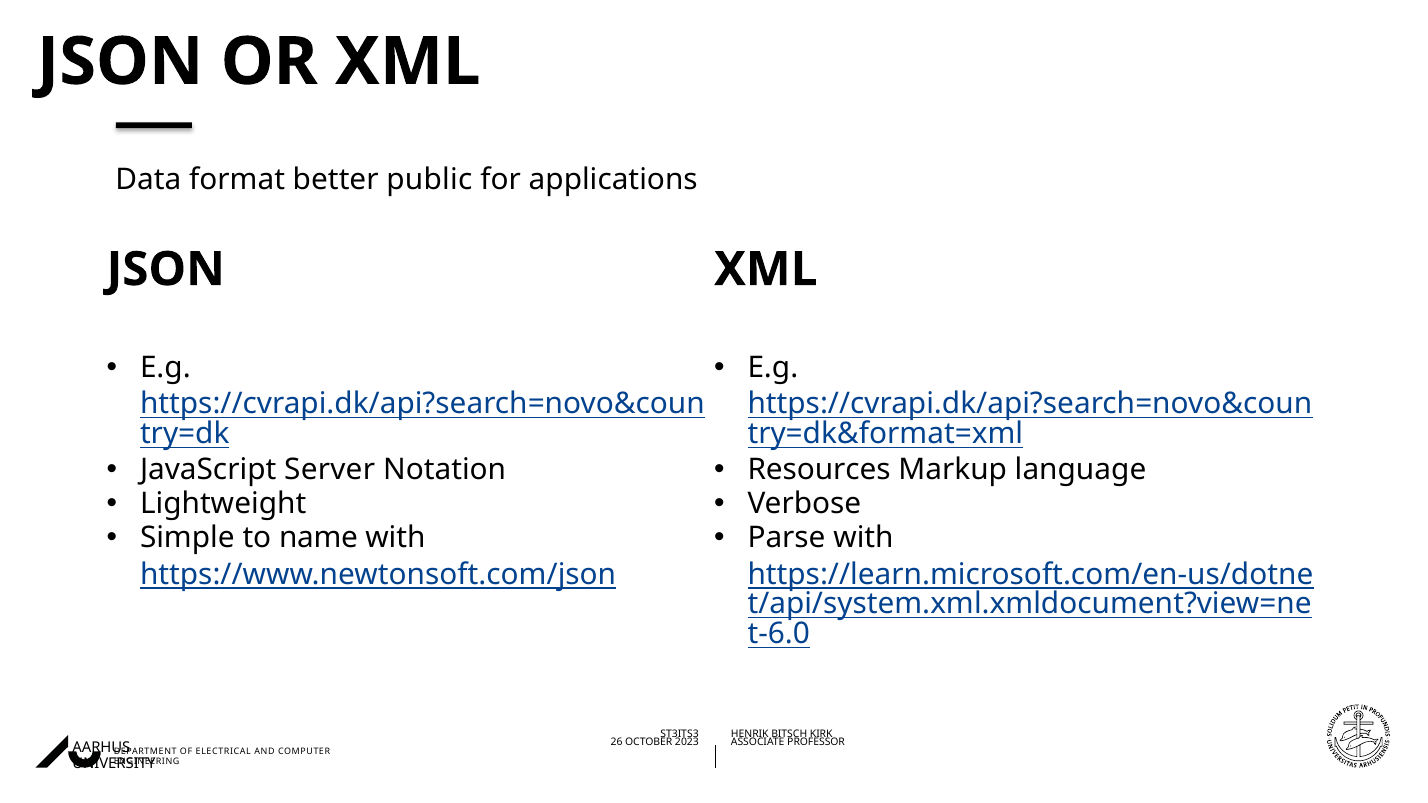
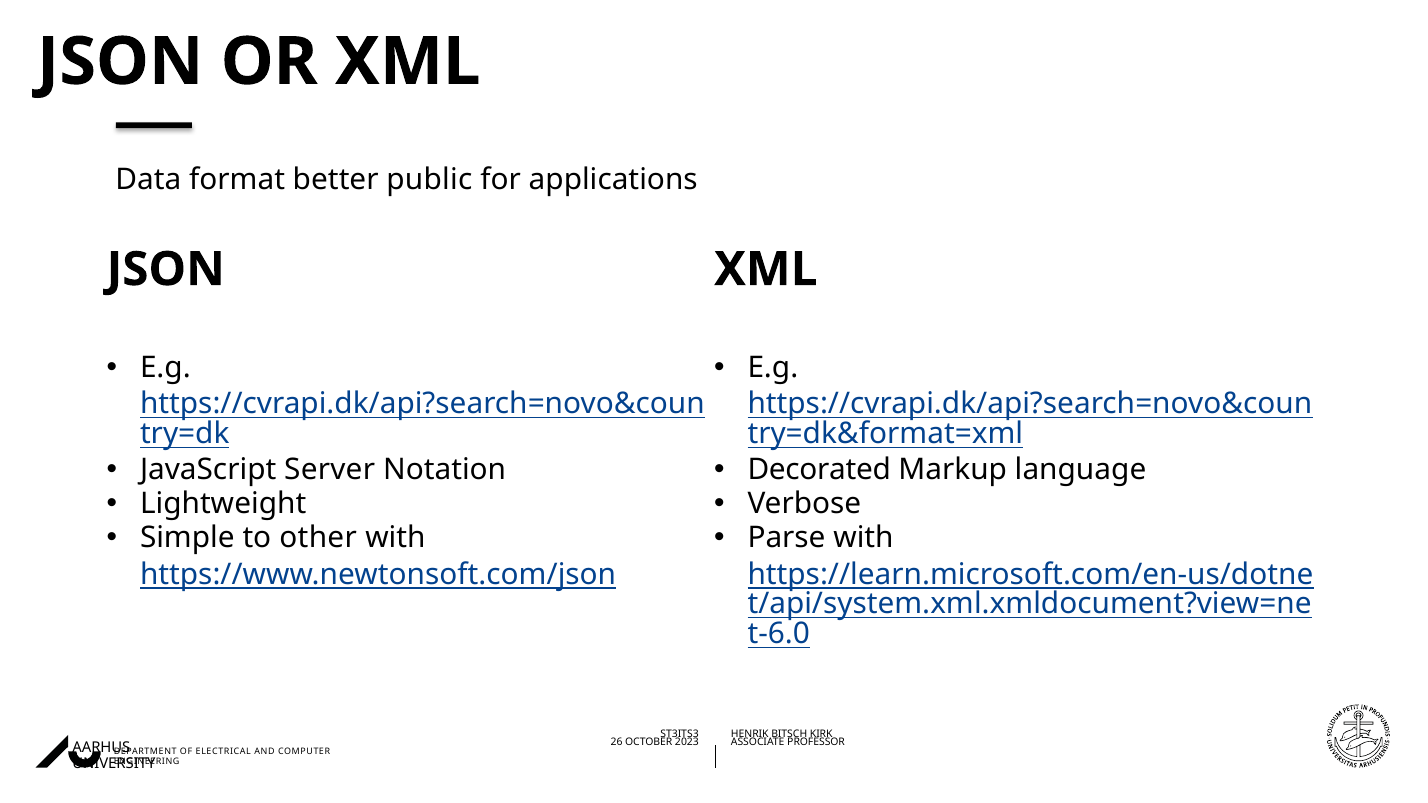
Resources: Resources -> Decorated (819, 470)
name: name -> other (318, 538)
